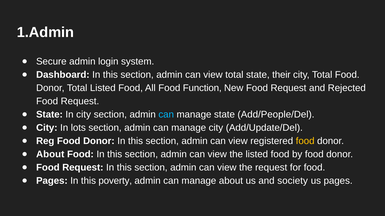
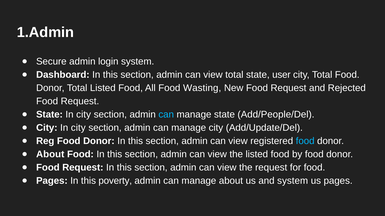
their: their -> user (281, 75)
Function: Function -> Wasting (202, 88)
City In lots: lots -> city (78, 128)
food colour: yellow -> light blue (305, 141)
and society: society -> system (293, 181)
